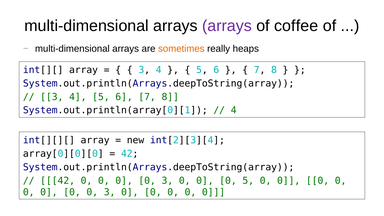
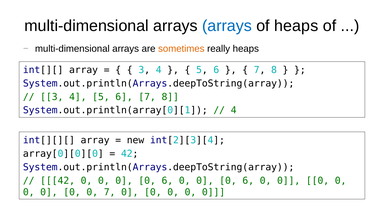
arrays colour: purple -> blue (227, 26)
of coffee: coffee -> heaps (296, 26)
3: 3 -> 6 (167, 181)
5: 5 -> 6 (248, 181)
3: 3 -> 7 (110, 192)
